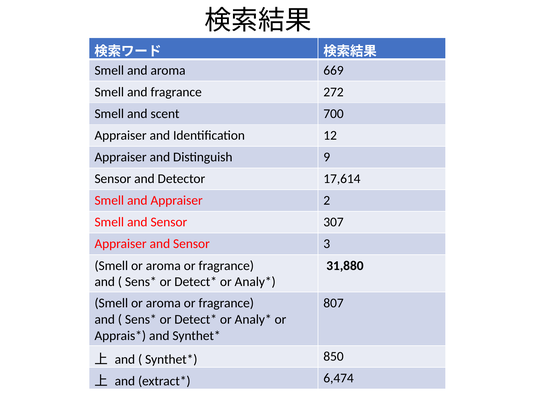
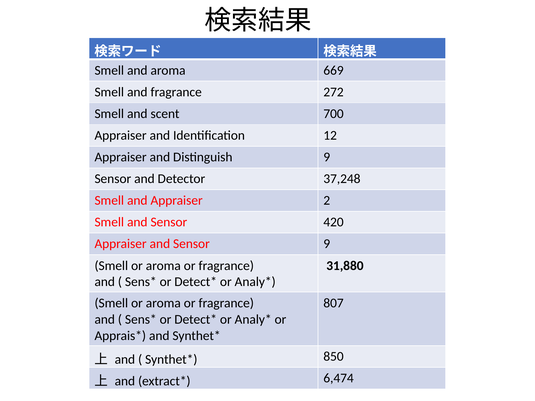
17,614: 17,614 -> 37,248 (342, 179)
307: 307 -> 420 (334, 222)
Sensor 3: 3 -> 9 (327, 244)
